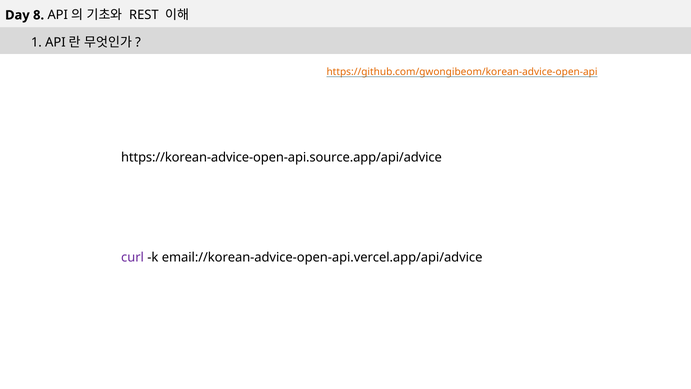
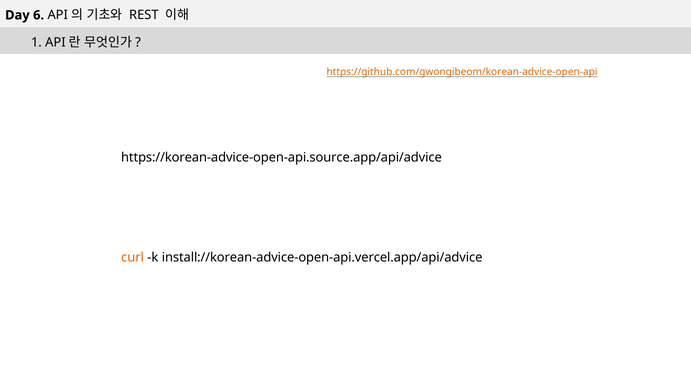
8: 8 -> 6 (39, 15)
curl colour: purple -> orange (133, 257)
email://korean-advice-open-api.vercel.app/api/advice: email://korean-advice-open-api.vercel.app/api/advice -> install://korean-advice-open-api.vercel.app/api/advice (322, 257)
